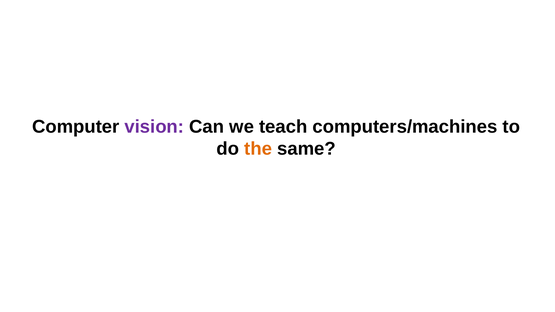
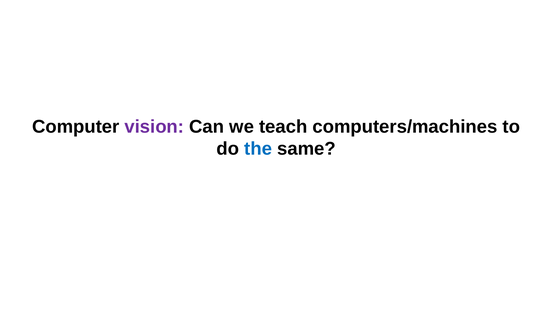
the colour: orange -> blue (258, 149)
